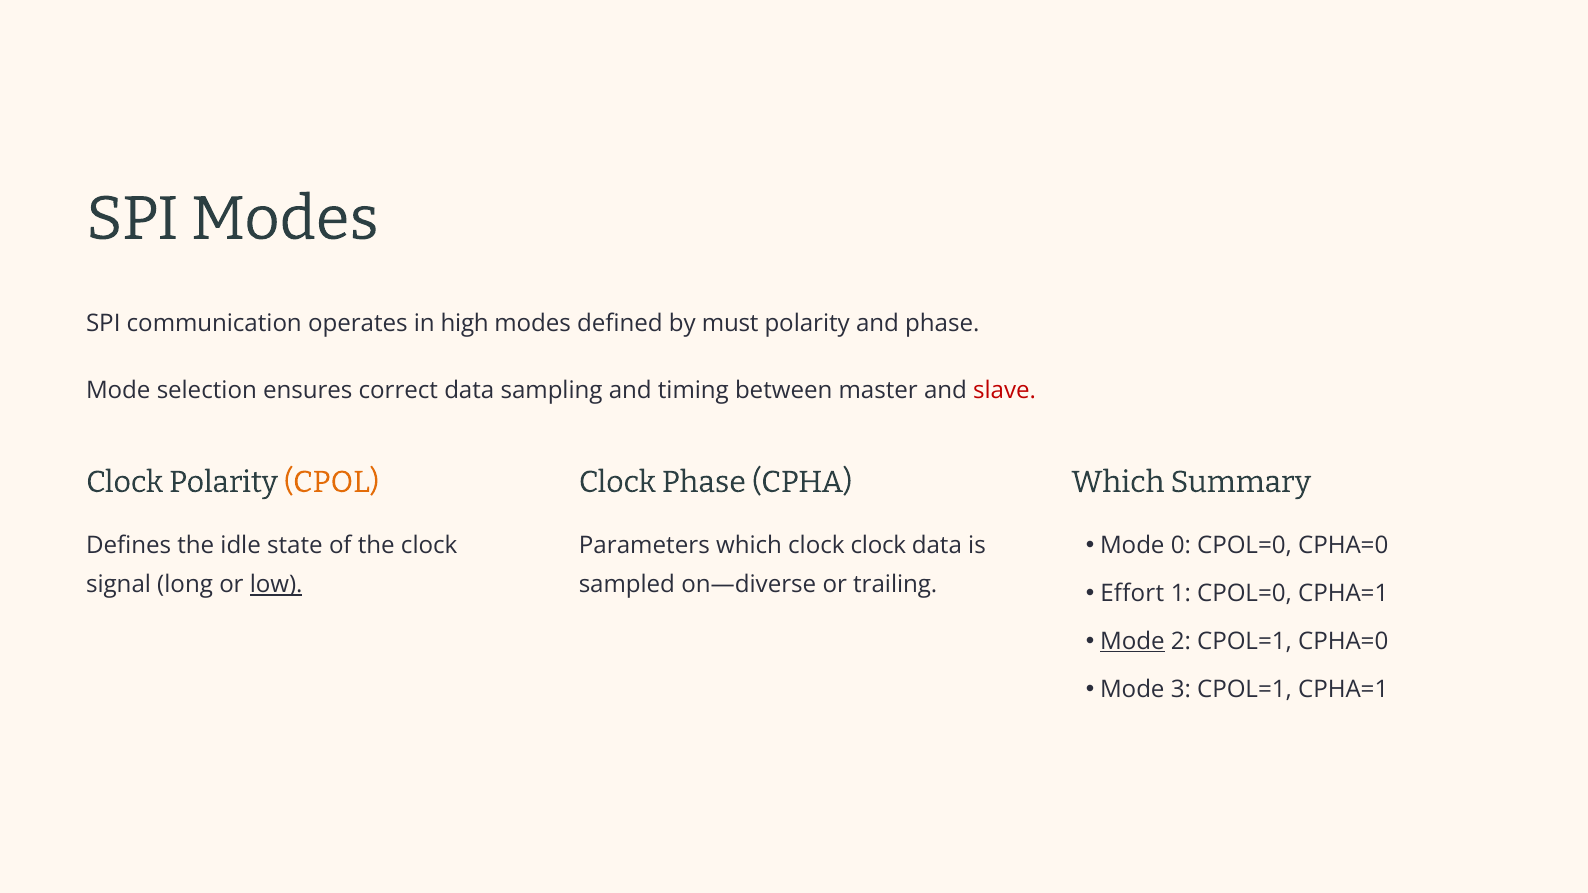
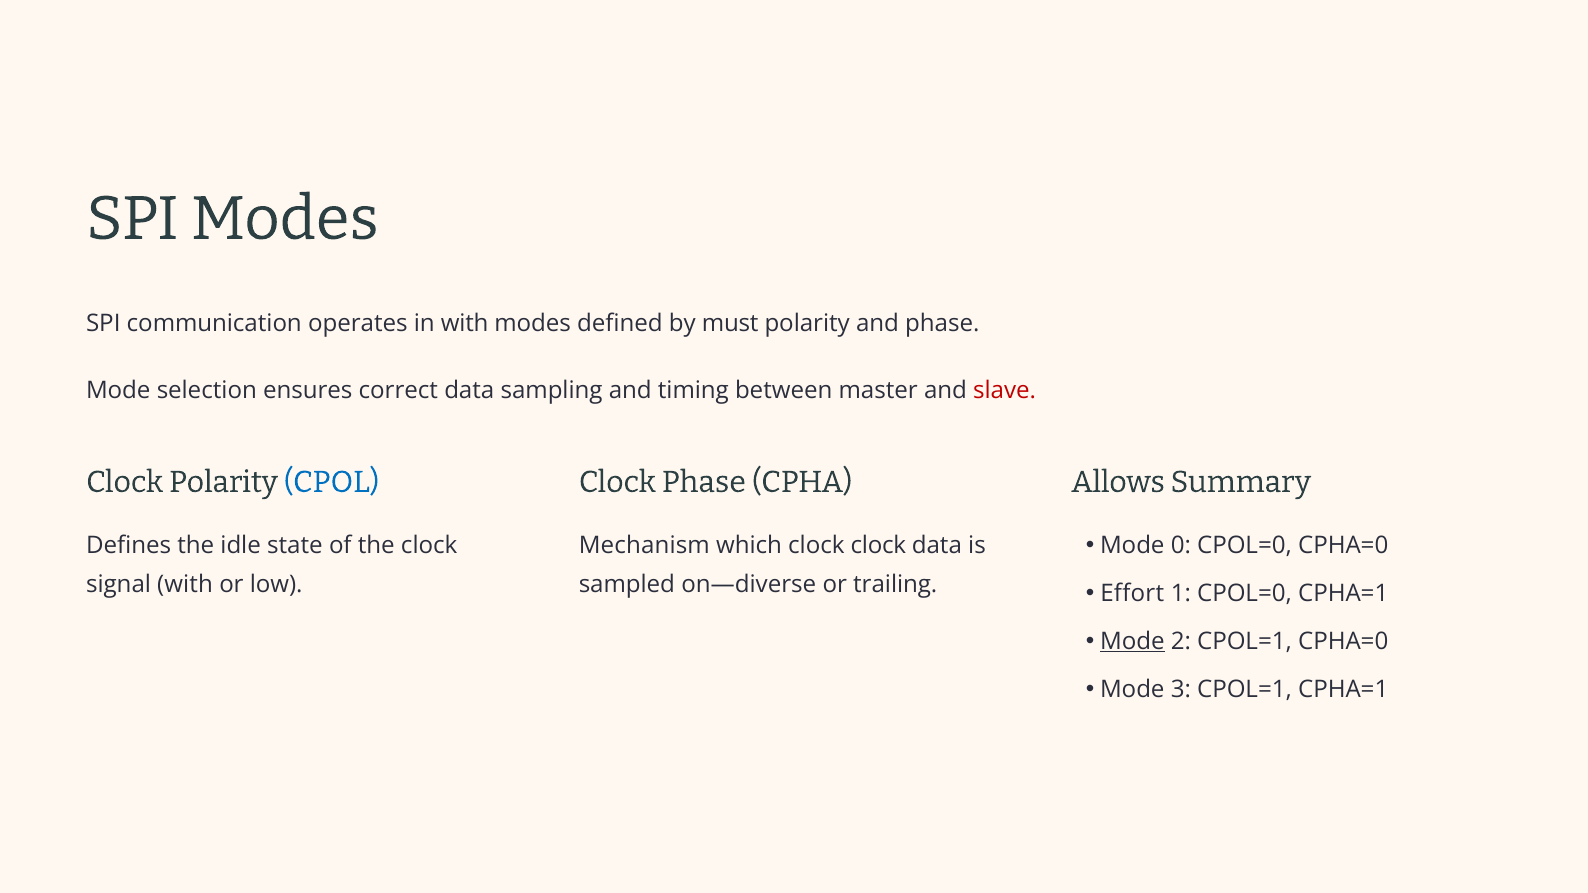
in high: high -> with (465, 324)
CPOL colour: orange -> blue (331, 482)
Which: Which -> Allows (1118, 482)
Parameters: Parameters -> Mechanism (644, 546)
signal long: long -> with (185, 585)
low underline: present -> none (276, 585)
